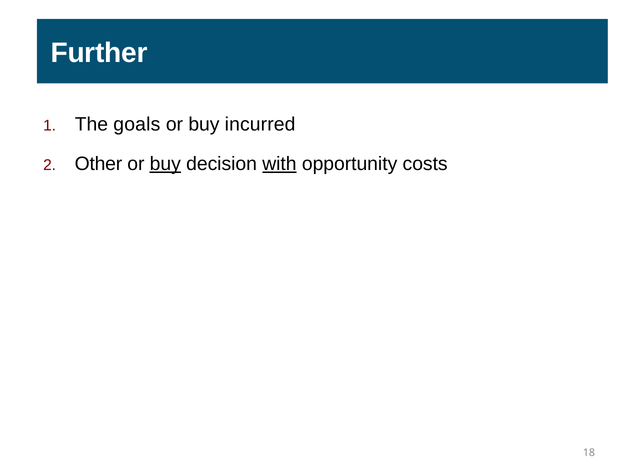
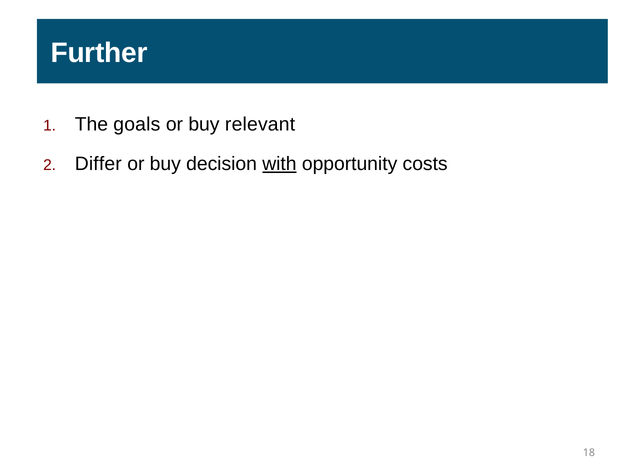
incurred: incurred -> relevant (260, 124)
Other: Other -> Differ (98, 164)
buy underline: present -> none (165, 164)
